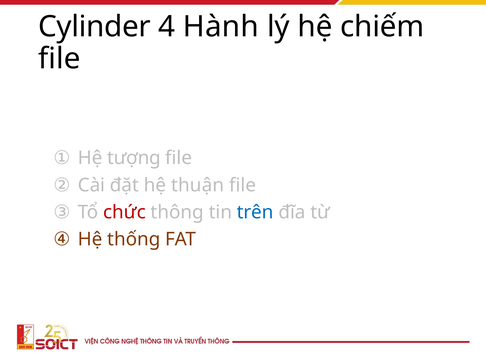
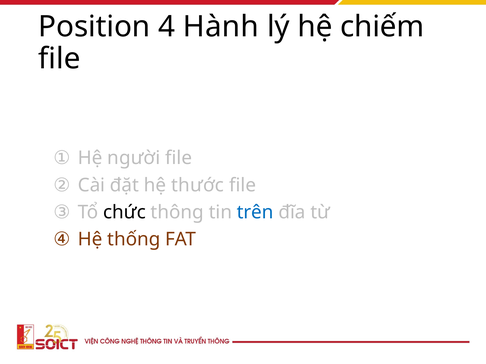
Cylinder: Cylinder -> Position (94, 27)
tượng: tượng -> người (134, 158)
thuận: thuận -> thước (198, 185)
chức colour: red -> black (124, 213)
